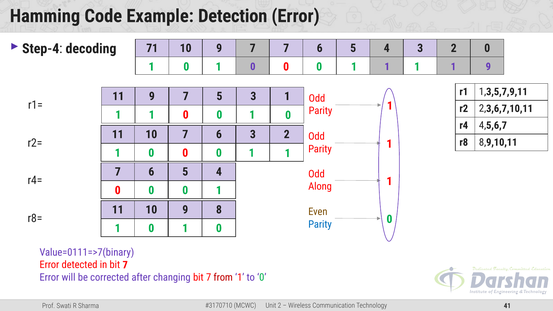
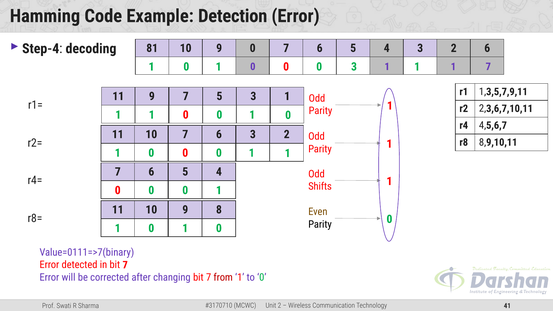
71: 71 -> 81 (152, 48)
9 7: 7 -> 0 (253, 48)
2 0: 0 -> 6 (487, 48)
0 0 1: 1 -> 3 (354, 67)
1 1 9: 9 -> 7 (488, 67)
Along: Along -> Shifts (320, 186)
Parity colour: blue -> black (320, 224)
